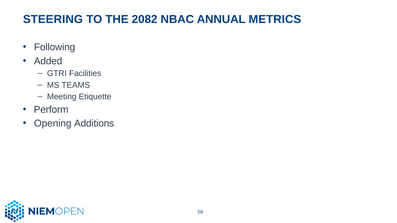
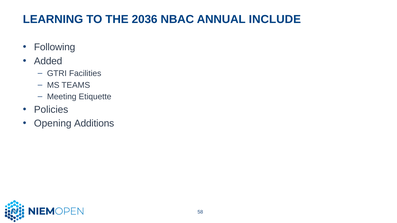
STEERING: STEERING -> LEARNING (53, 19)
2082: 2082 -> 2036 (145, 19)
METRICS: METRICS -> INCLUDE (275, 19)
Perform: Perform -> Policies (51, 110)
